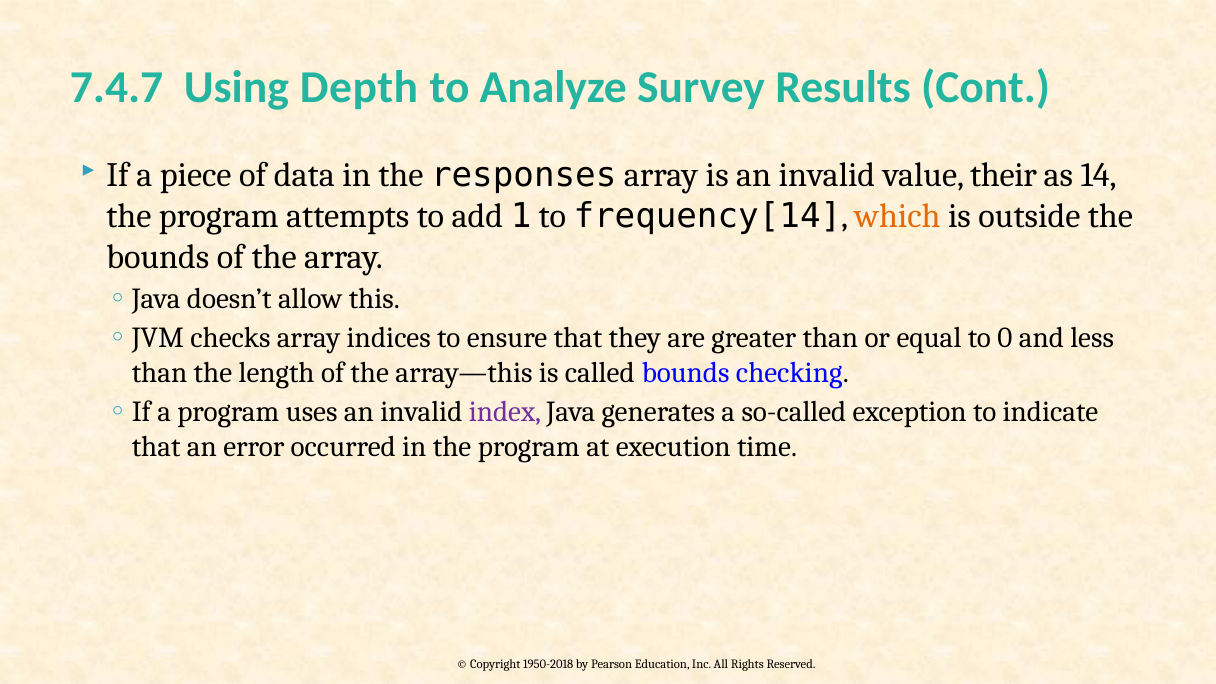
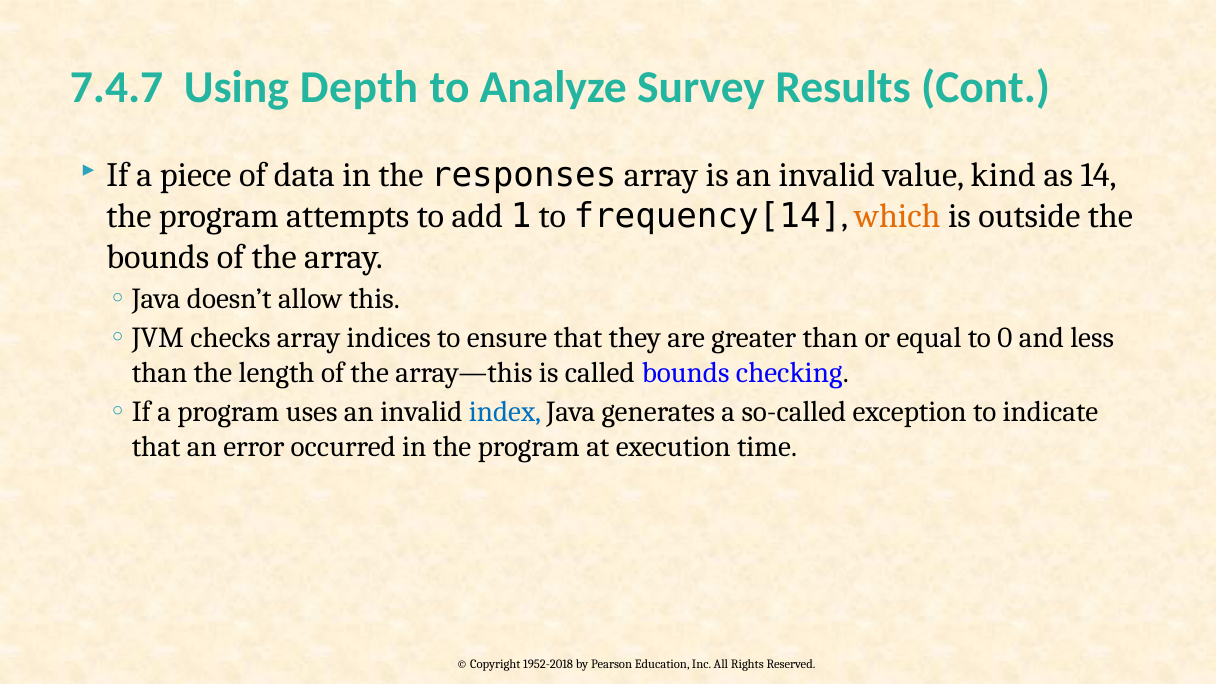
their: their -> kind (1003, 175)
index colour: purple -> blue (505, 412)
1950-2018: 1950-2018 -> 1952-2018 (548, 664)
